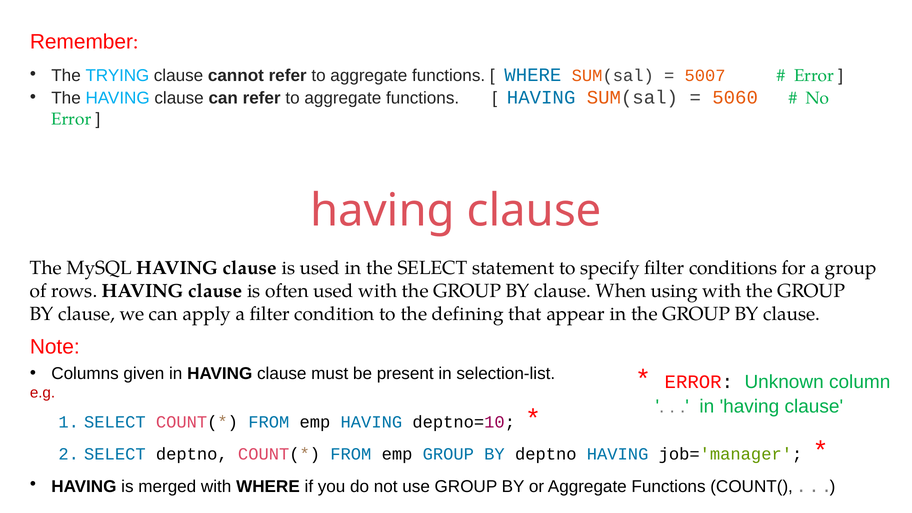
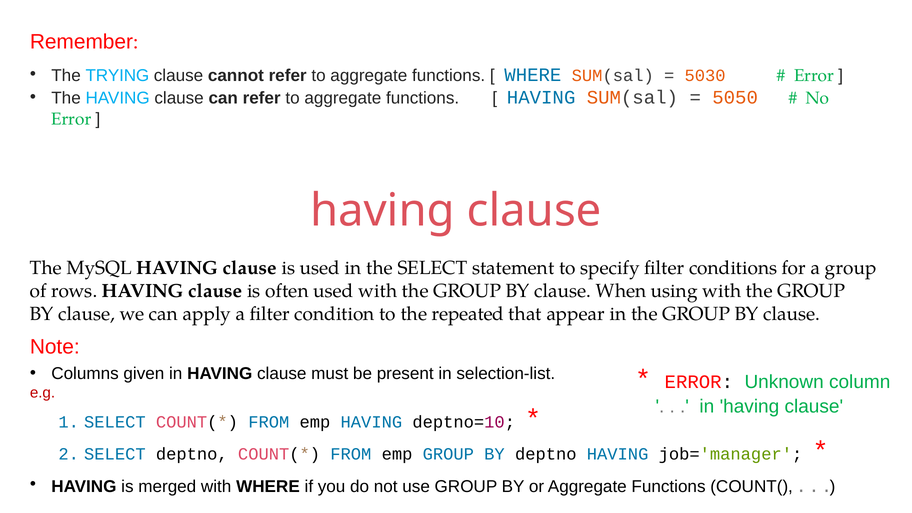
5007: 5007 -> 5030 (705, 75)
5060: 5060 -> 5050 (735, 98)
defining: defining -> repeated (468, 314)
